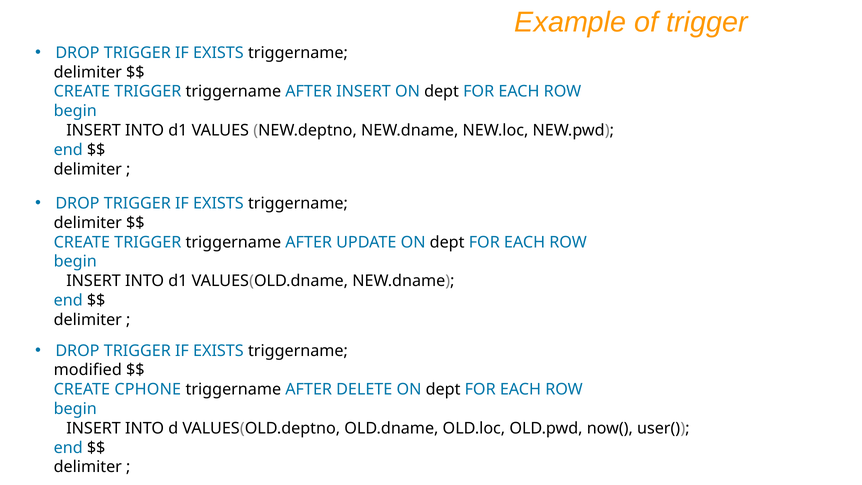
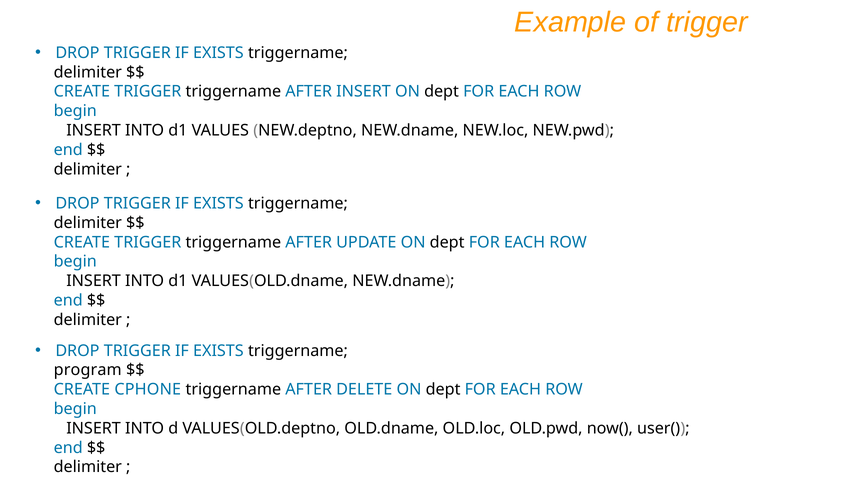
modified: modified -> program (88, 370)
